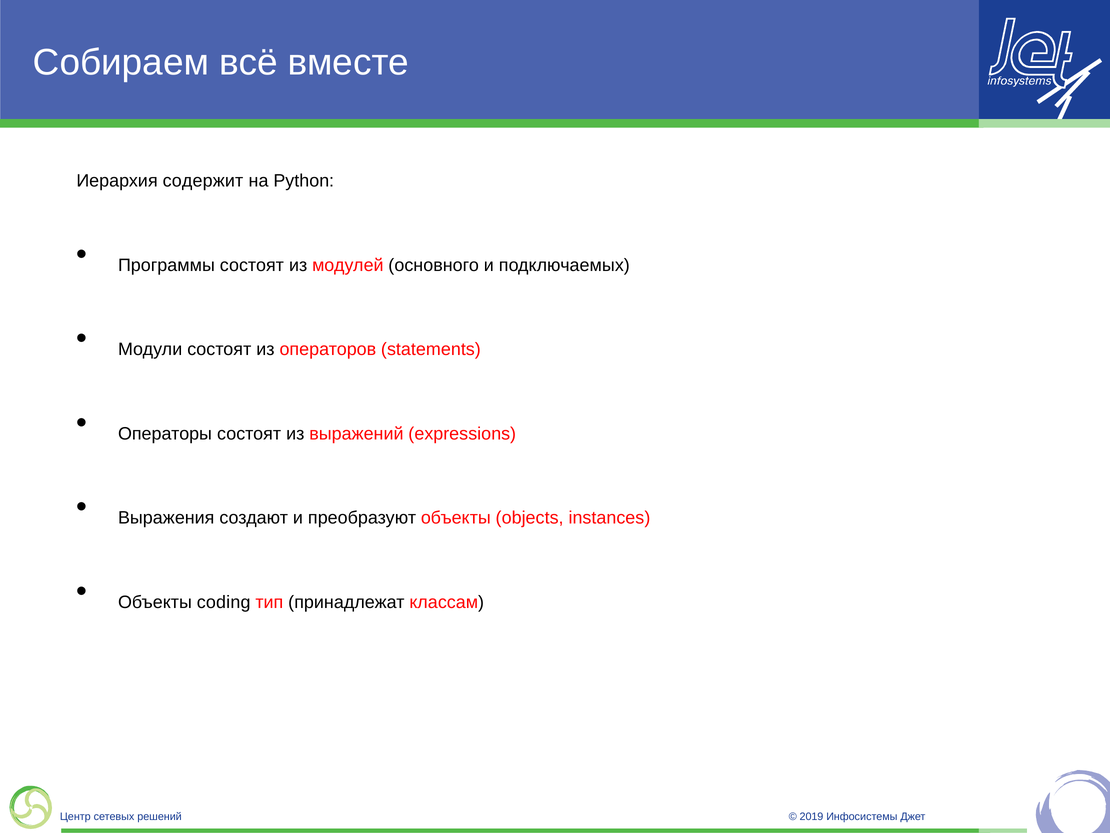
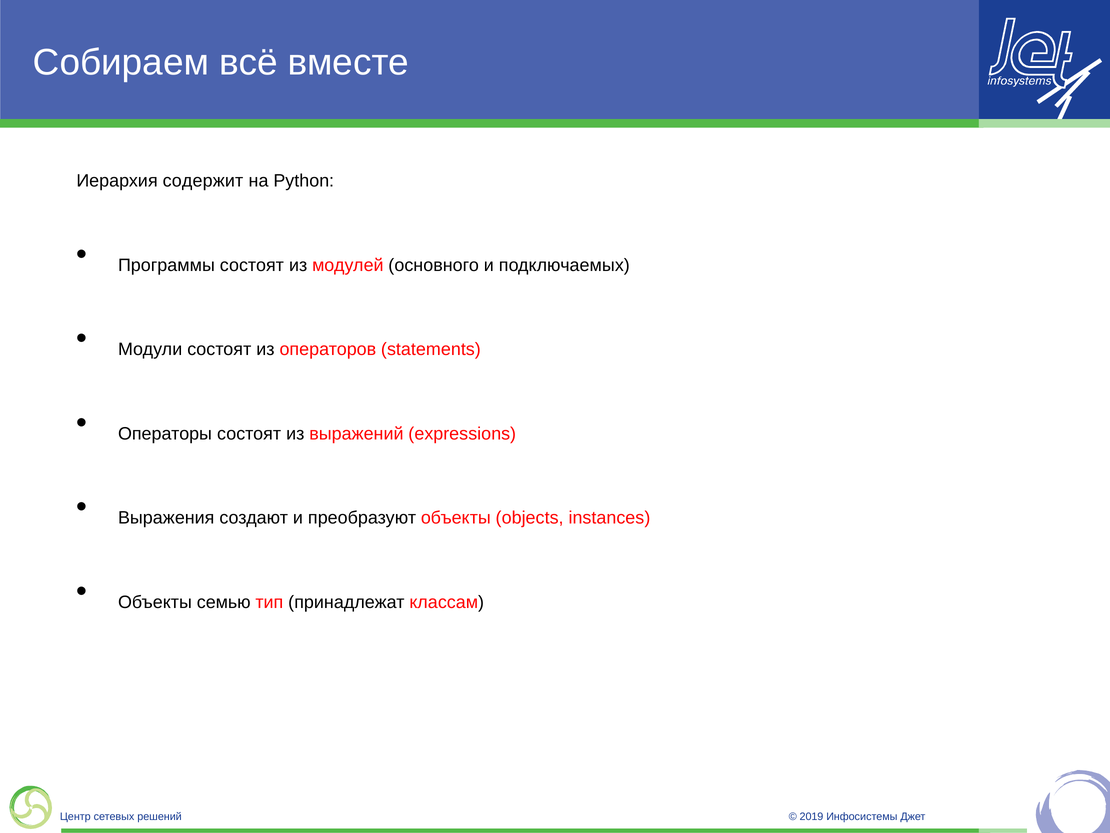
coding: coding -> семью (224, 602)
